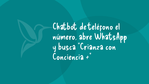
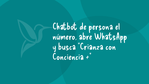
teléfono: teléfono -> persona (101, 27)
